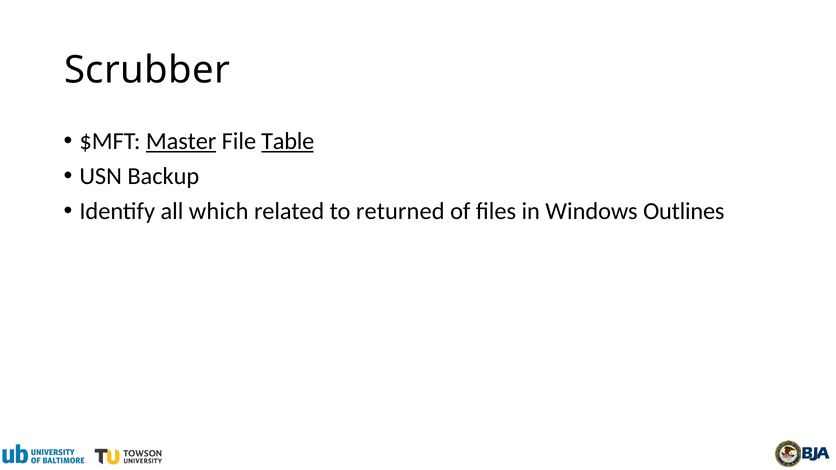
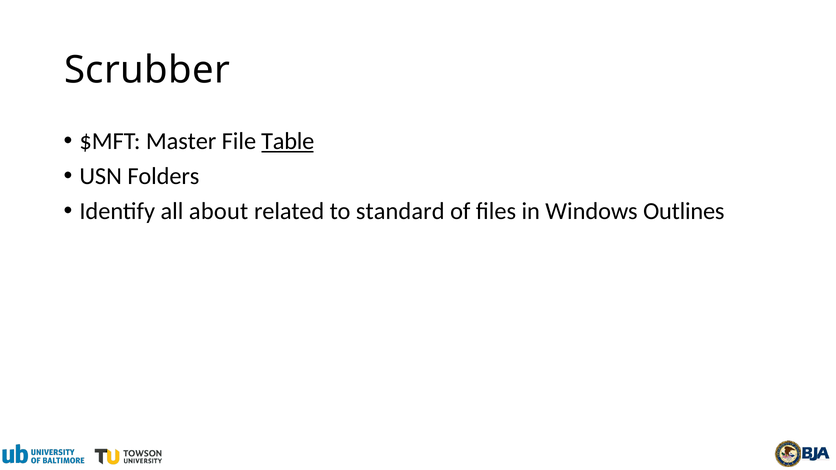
Master underline: present -> none (181, 141)
Backup: Backup -> Folders (163, 176)
which: which -> about (219, 211)
returned: returned -> standard (400, 211)
